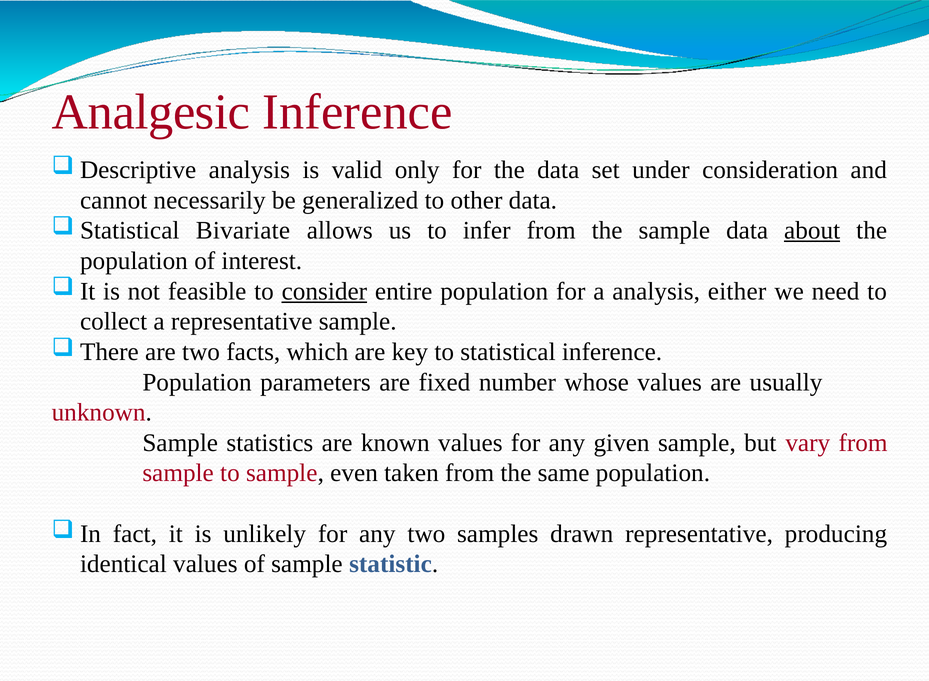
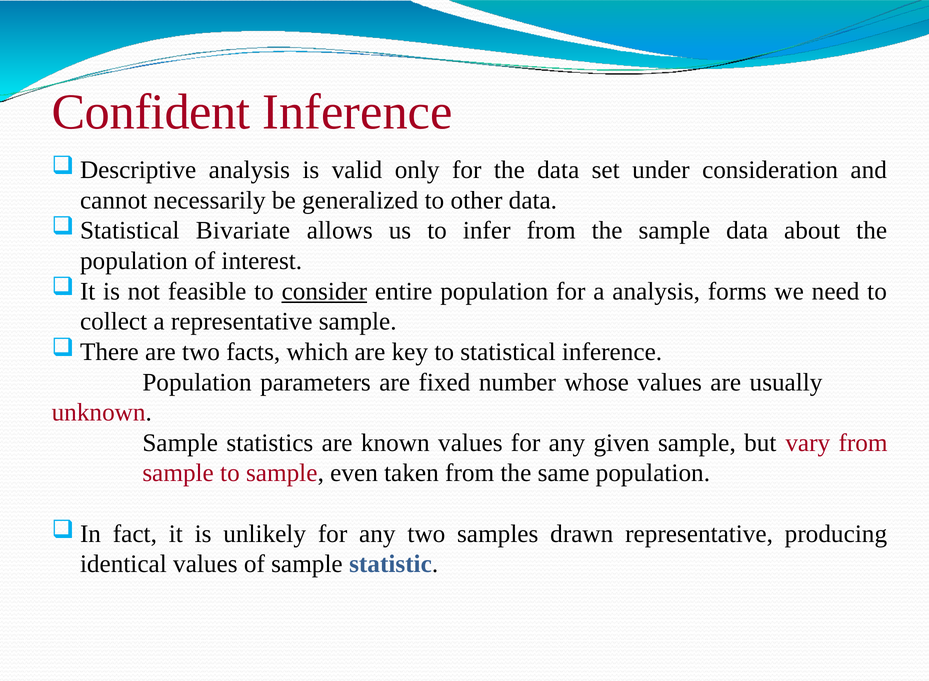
Analgesic: Analgesic -> Confident (151, 112)
about underline: present -> none (812, 231)
either: either -> forms (737, 291)
